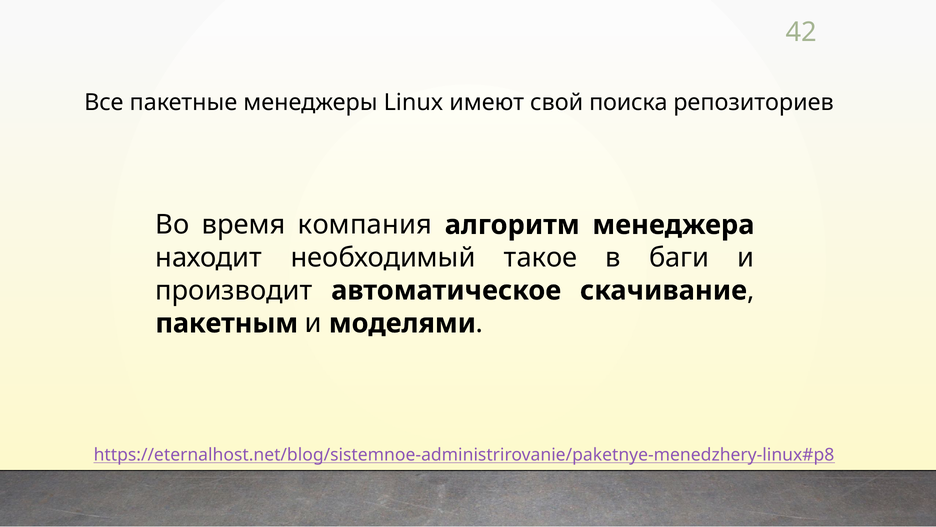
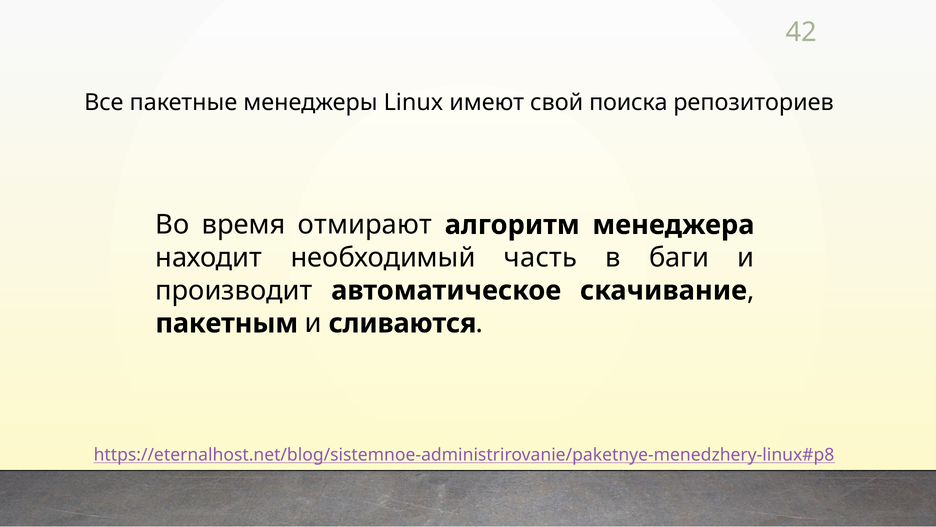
компания: компания -> отмирают (365, 225)
такое: такое -> часть (540, 257)
моделями: моделями -> сливаются (402, 323)
